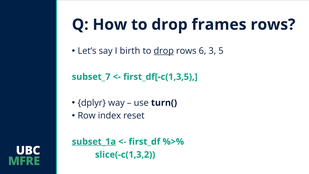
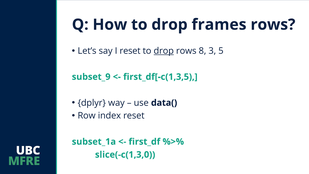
I birth: birth -> reset (130, 51)
6: 6 -> 8 (202, 51)
subset_7: subset_7 -> subset_9 (91, 77)
turn(: turn( -> data( (164, 103)
subset_1a underline: present -> none (94, 142)
slice(-c(1,3,2: slice(-c(1,3,2 -> slice(-c(1,3,0 (125, 154)
